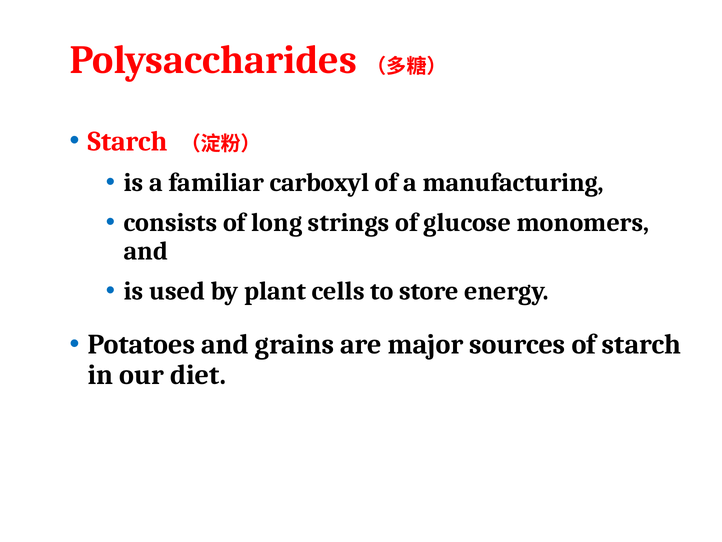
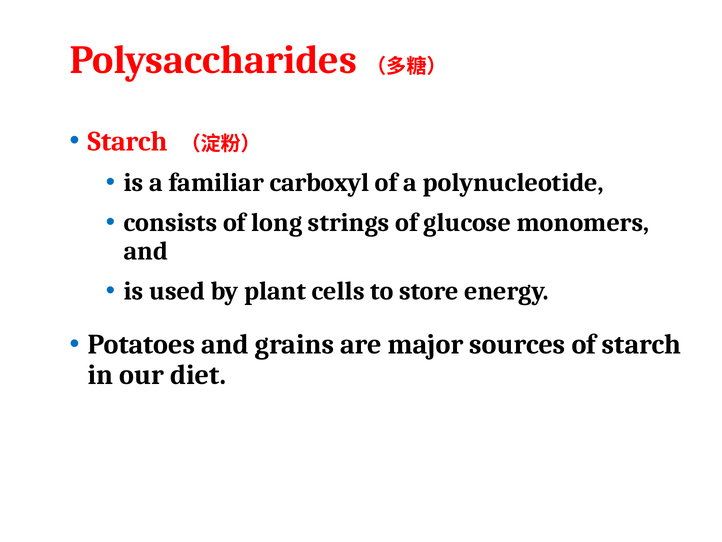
manufacturing: manufacturing -> polynucleotide (513, 182)
